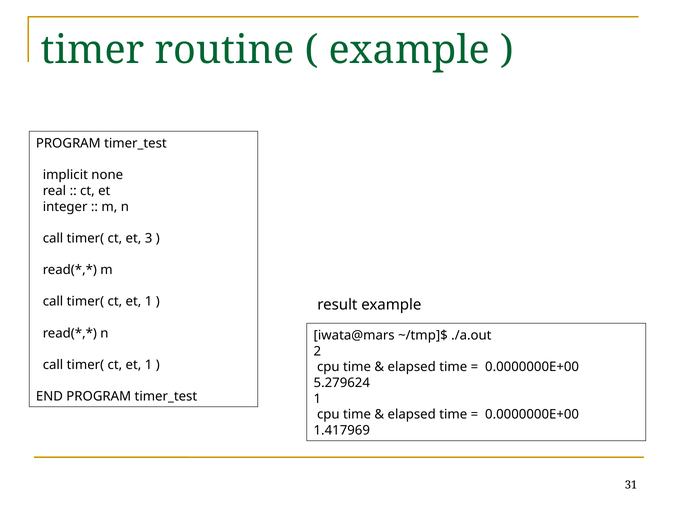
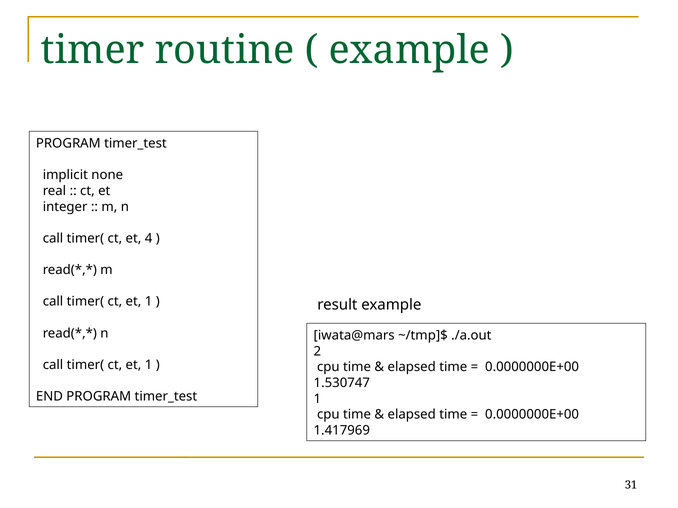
3: 3 -> 4 (149, 239)
5.279624: 5.279624 -> 1.530747 (342, 383)
